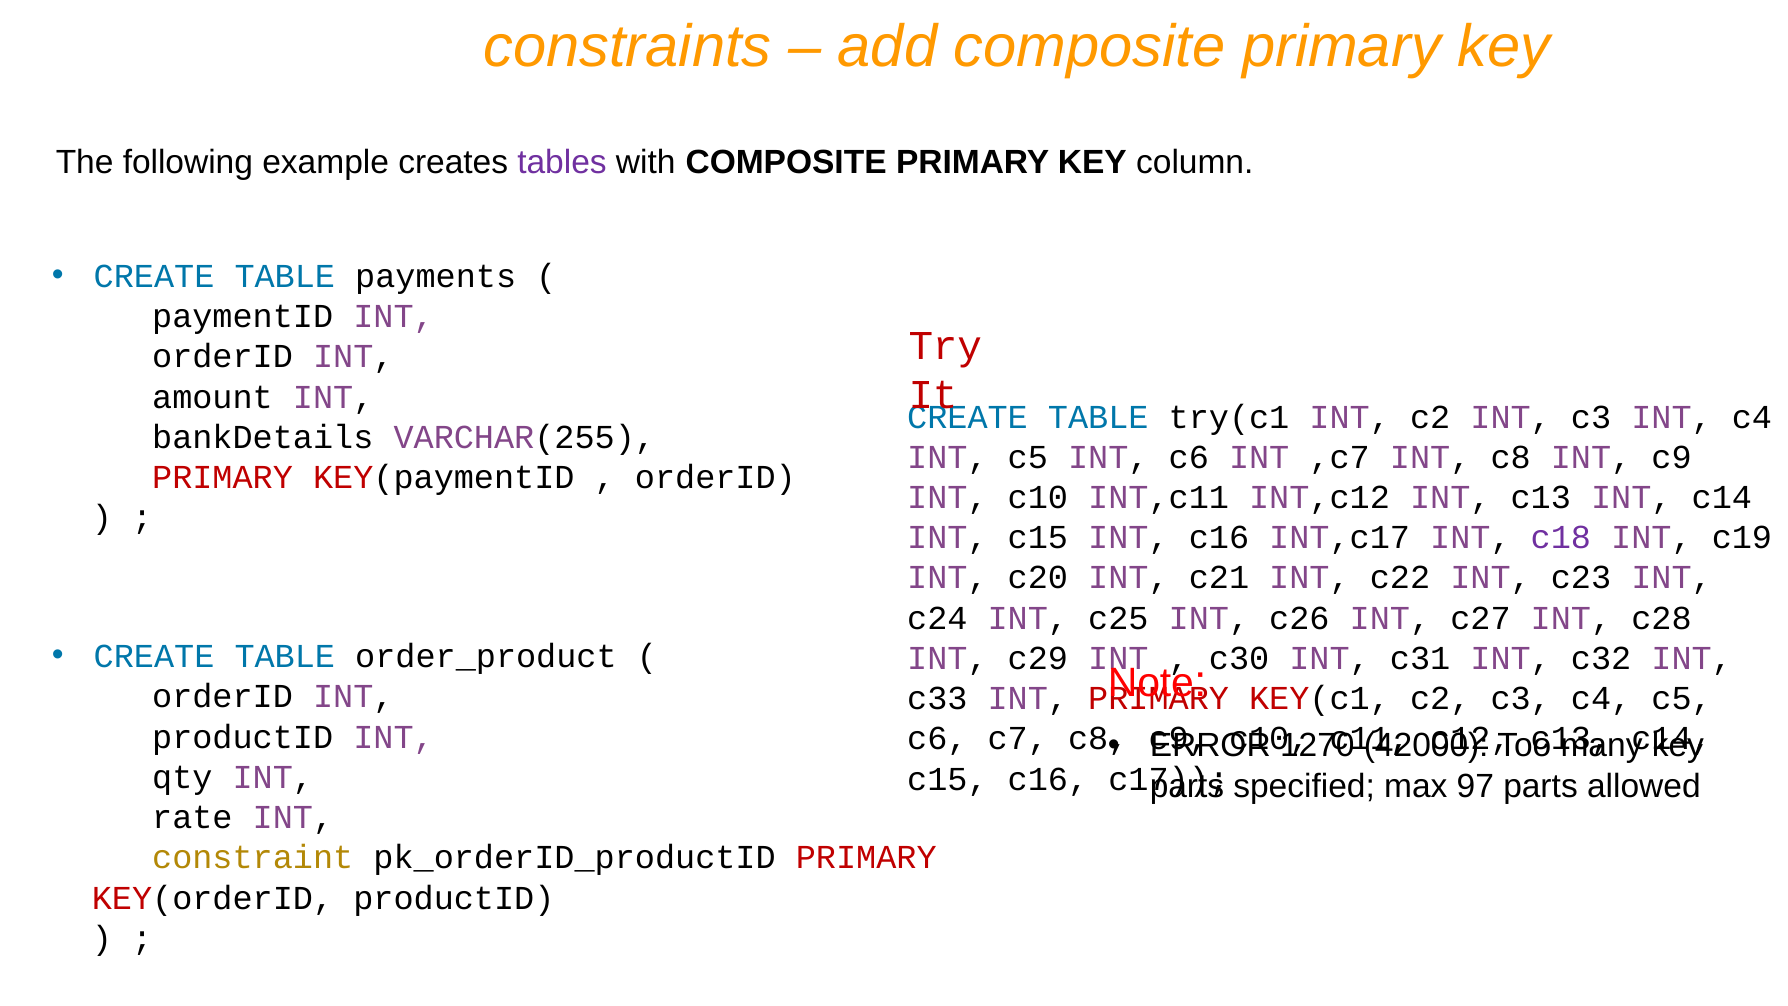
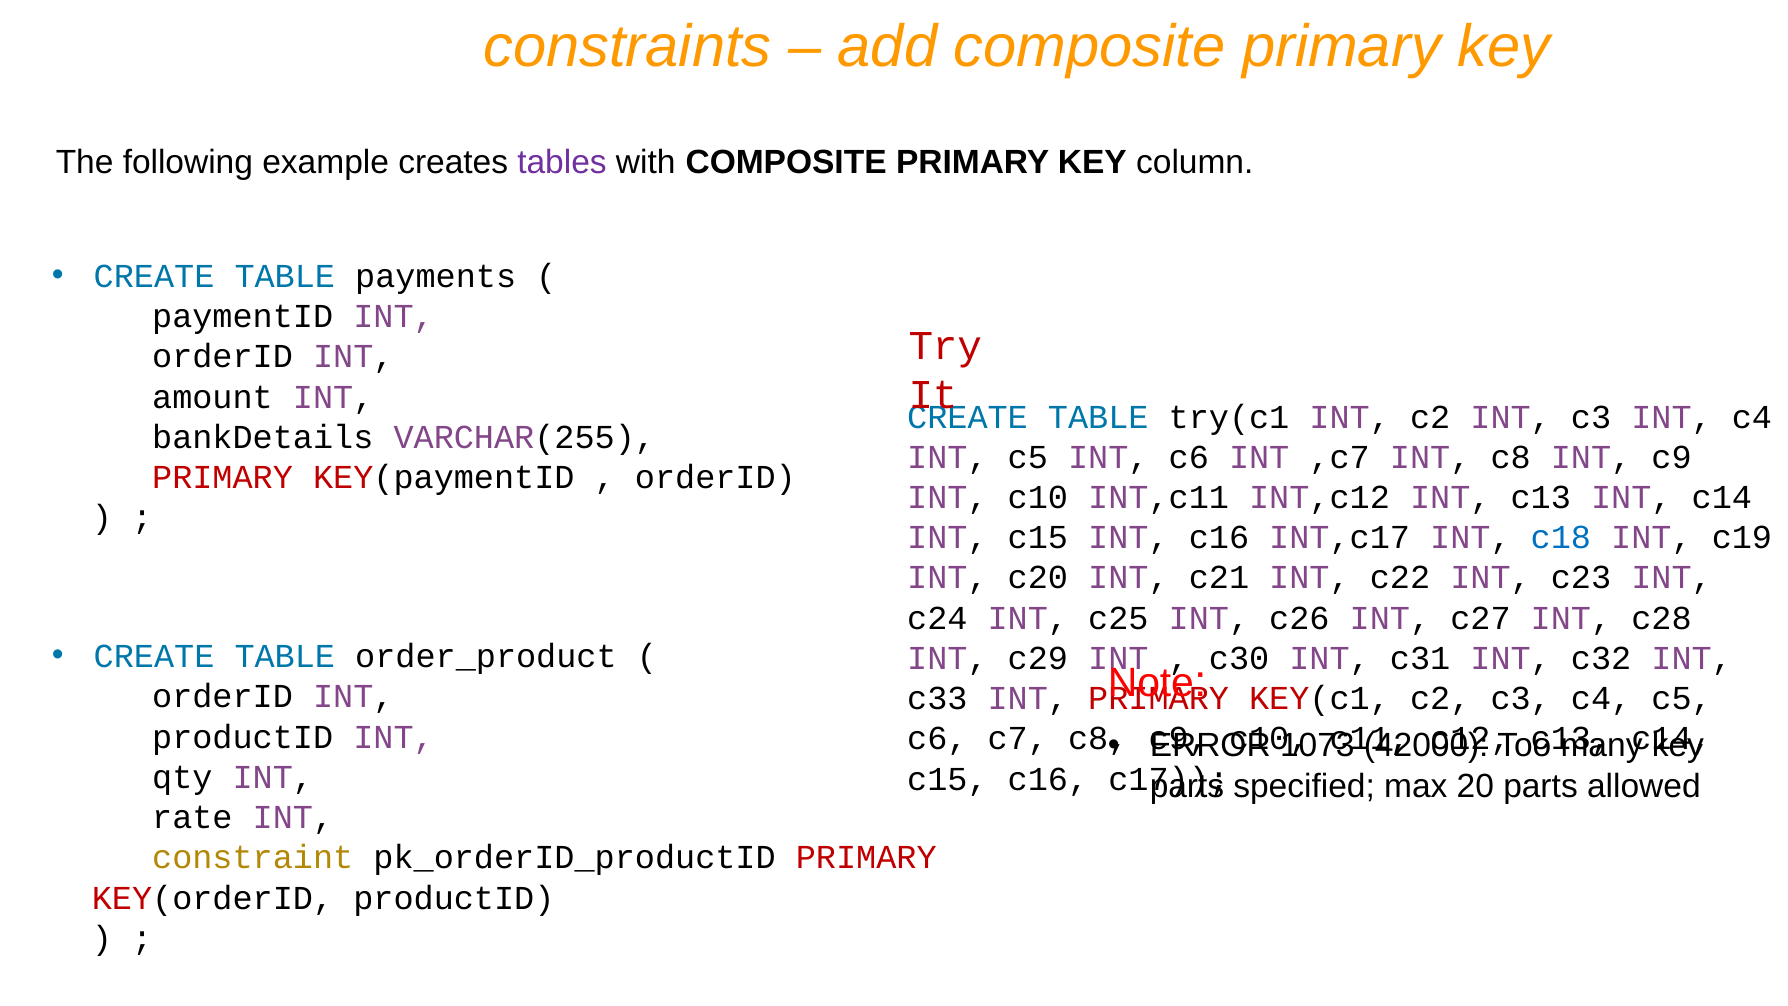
c18 colour: purple -> blue (1561, 538)
1270: 1270 -> 1073 (1317, 746)
97: 97 -> 20 (1475, 786)
